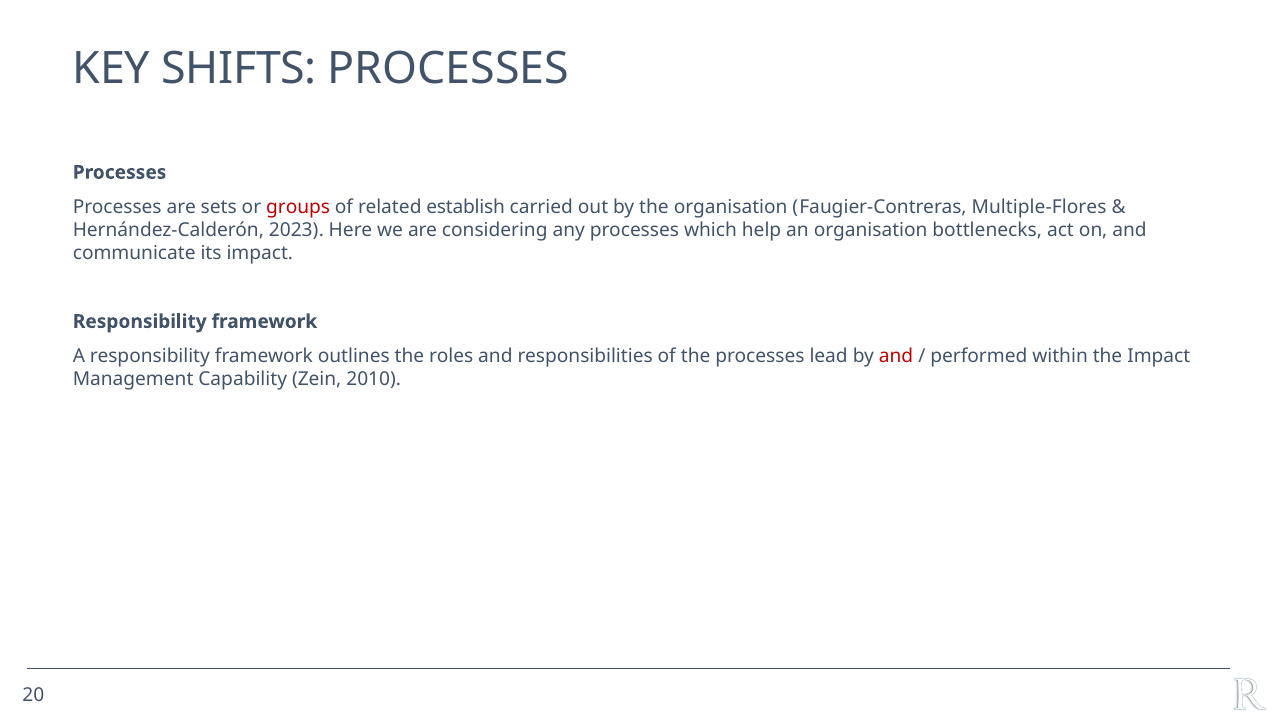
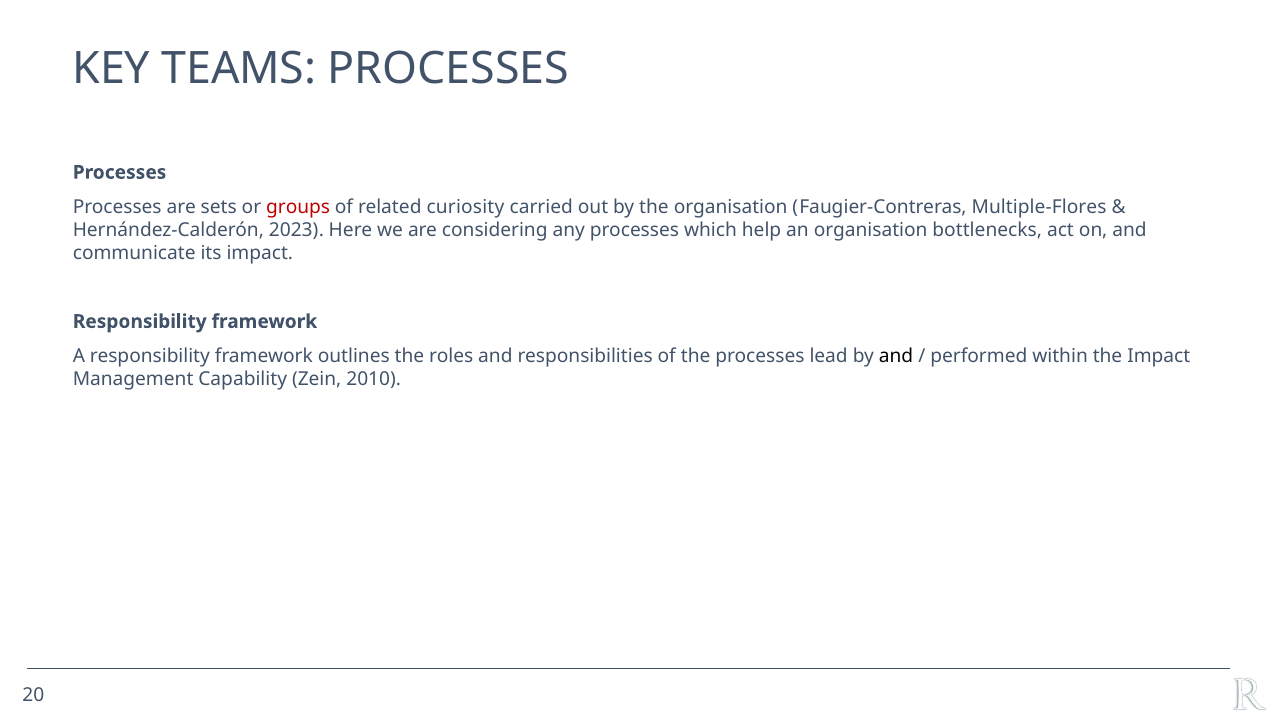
SHIFTS: SHIFTS -> TEAMS (239, 68)
establish: establish -> curiosity (465, 207)
and colour: red -> black (896, 356)
